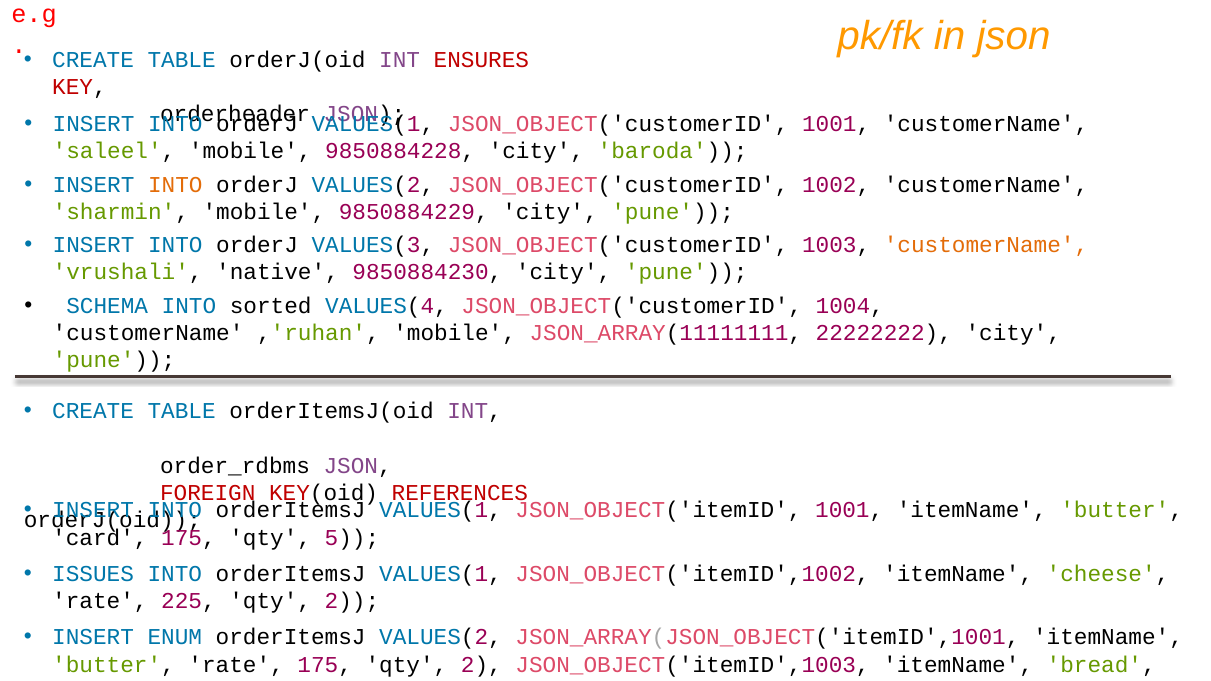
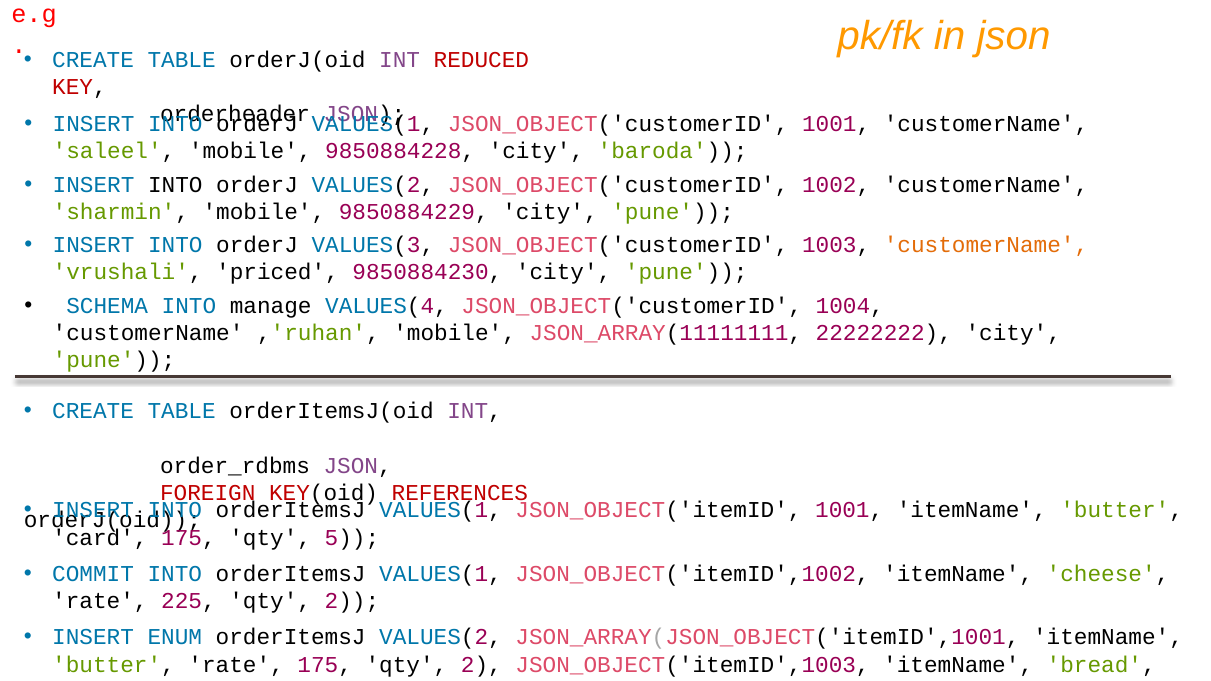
ENSURES: ENSURES -> REDUCED (481, 60)
INTO colour: orange -> black (175, 185)
native: native -> priced (278, 273)
sorted: sorted -> manage (271, 306)
ISSUES: ISSUES -> COMMIT (93, 574)
